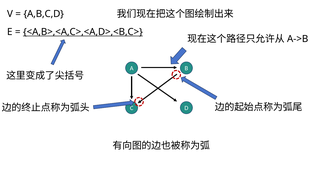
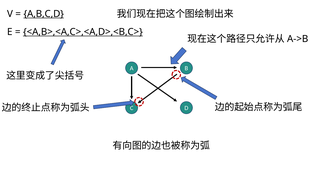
A,B,C,D underline: none -> present (44, 14)
